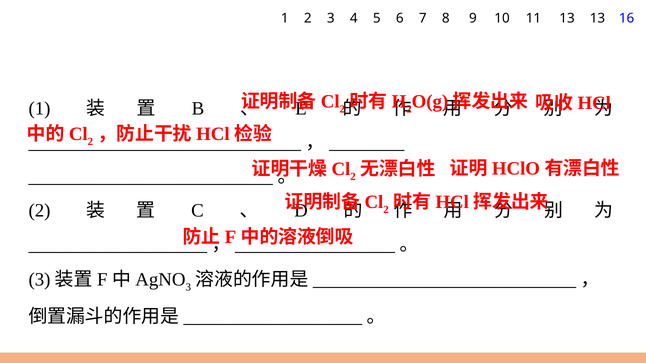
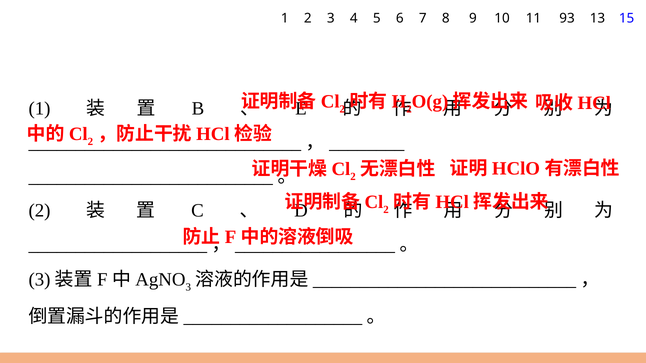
11 13: 13 -> 93 (567, 19)
16: 16 -> 15 (627, 19)
